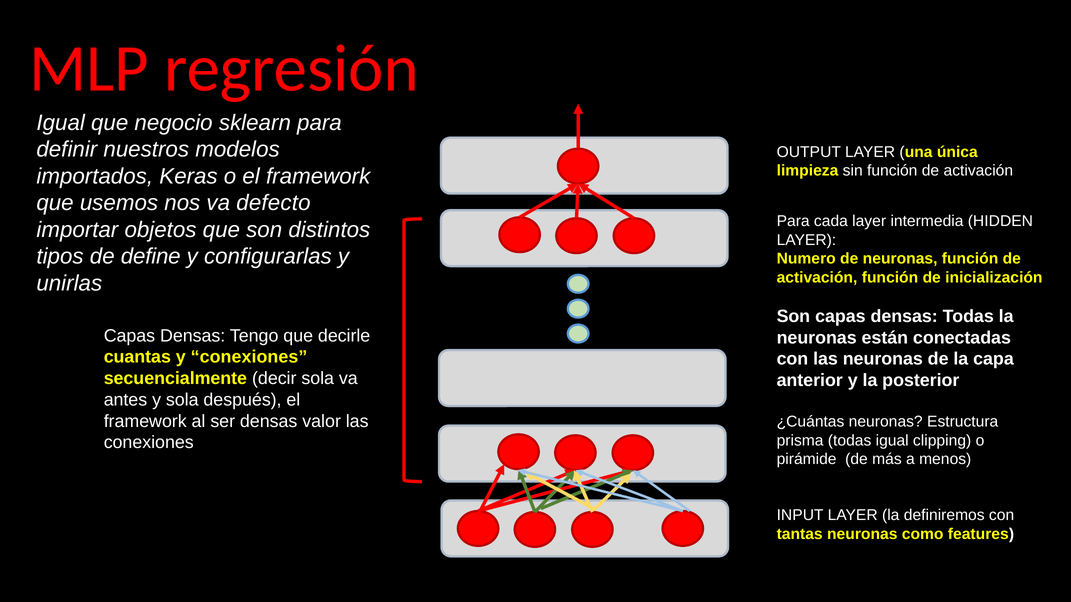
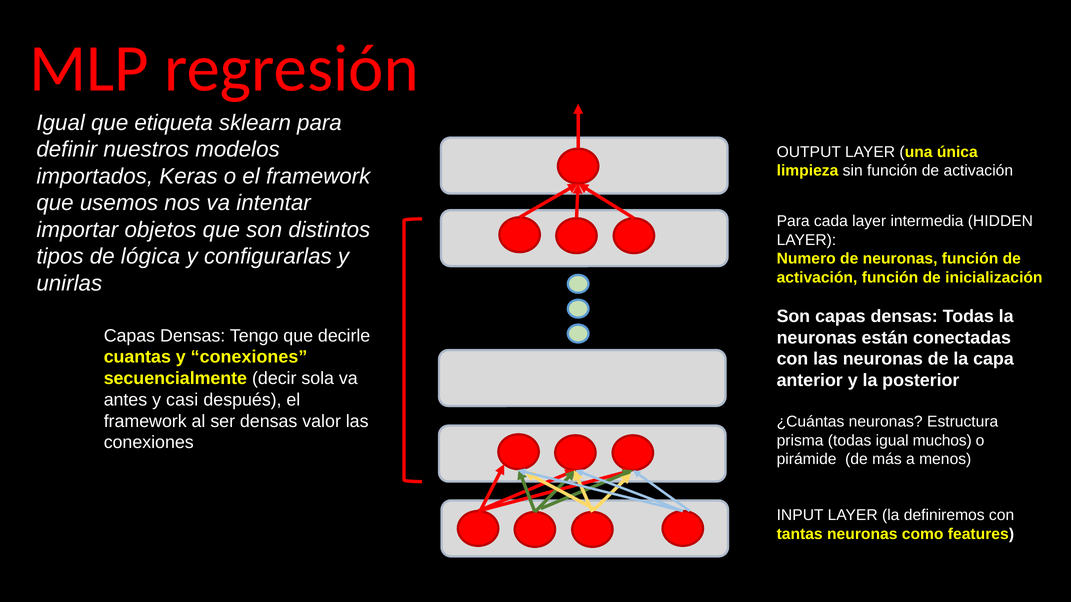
negocio: negocio -> etiqueta (174, 123)
defecto: defecto -> intentar (274, 203)
define: define -> lógica (151, 257)
y sola: sola -> casi (182, 400)
clipping: clipping -> muchos (942, 441)
